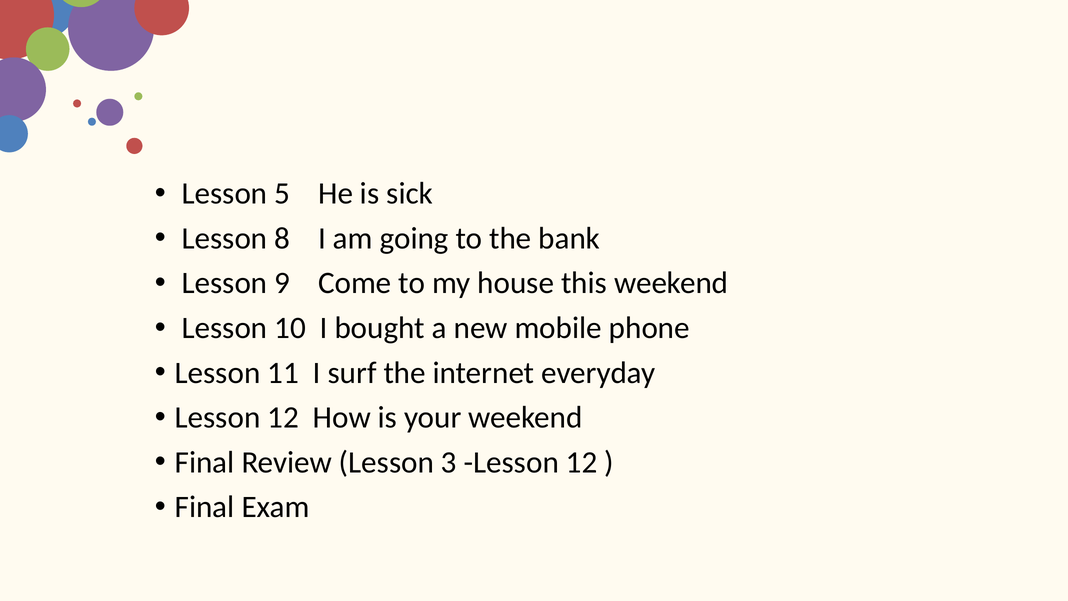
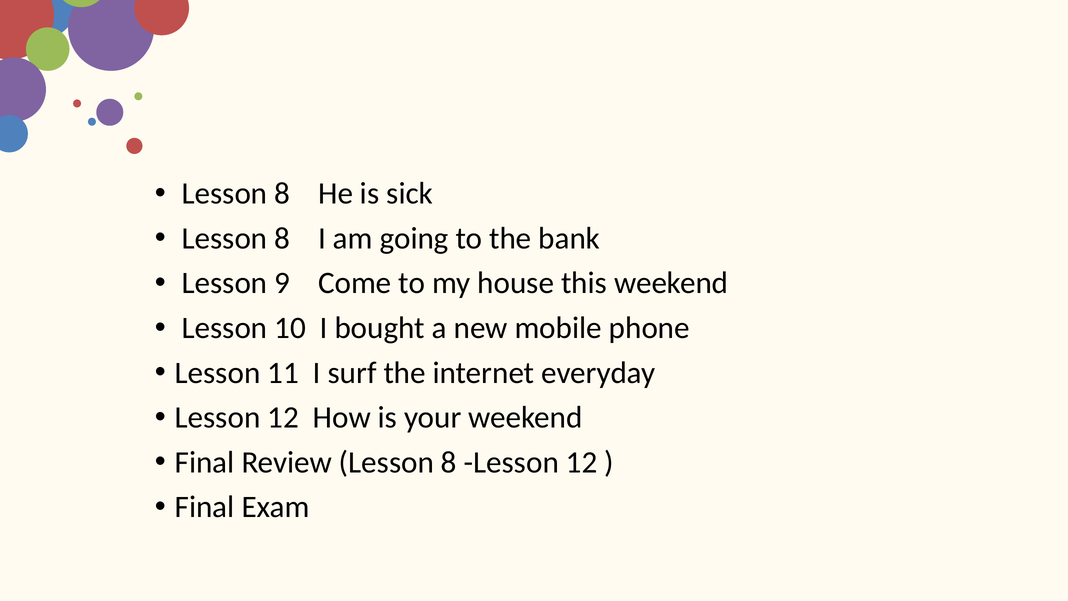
5: 5 -> 8 (282, 193)
Review Lesson 3: 3 -> 8 (449, 462)
